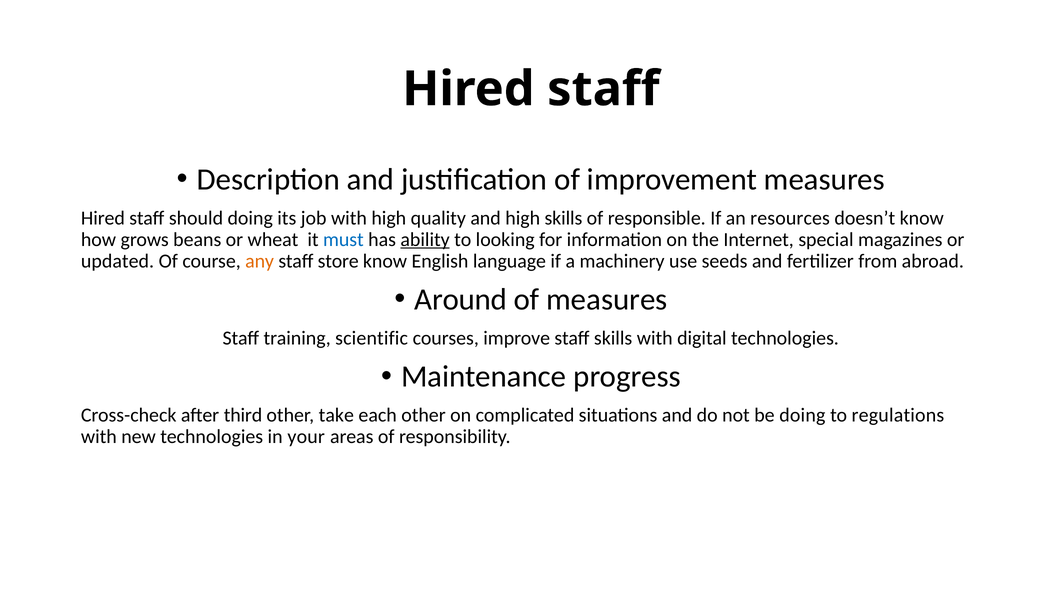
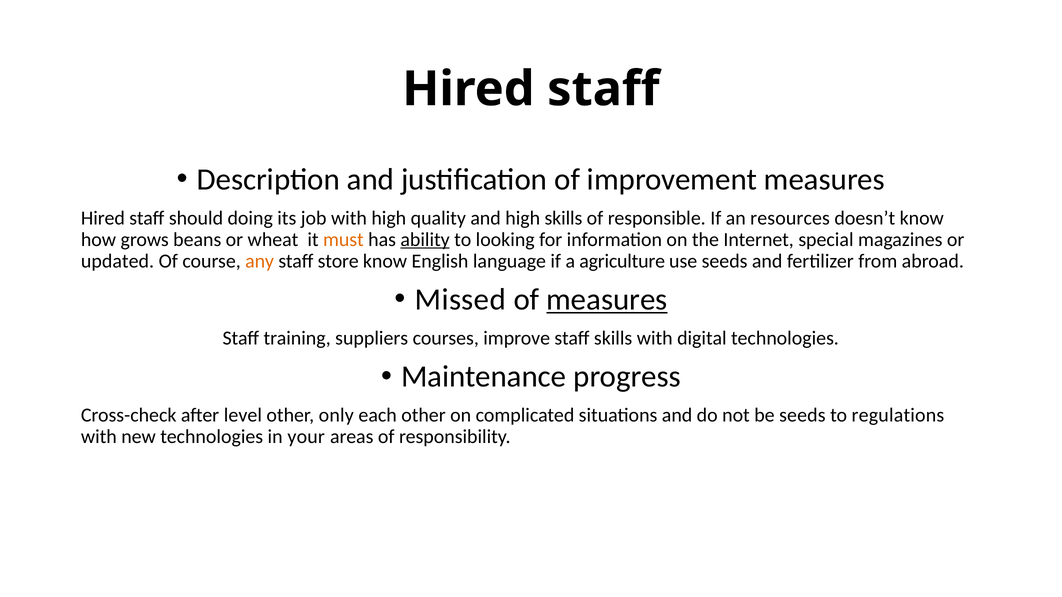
must colour: blue -> orange (343, 240)
machinery: machinery -> agriculture (622, 261)
Around: Around -> Missed (460, 300)
measures underline: none -> present (607, 300)
scientific: scientific -> suppliers (372, 338)
third: third -> level (243, 415)
take: take -> only (336, 415)
be doing: doing -> seeds (802, 415)
